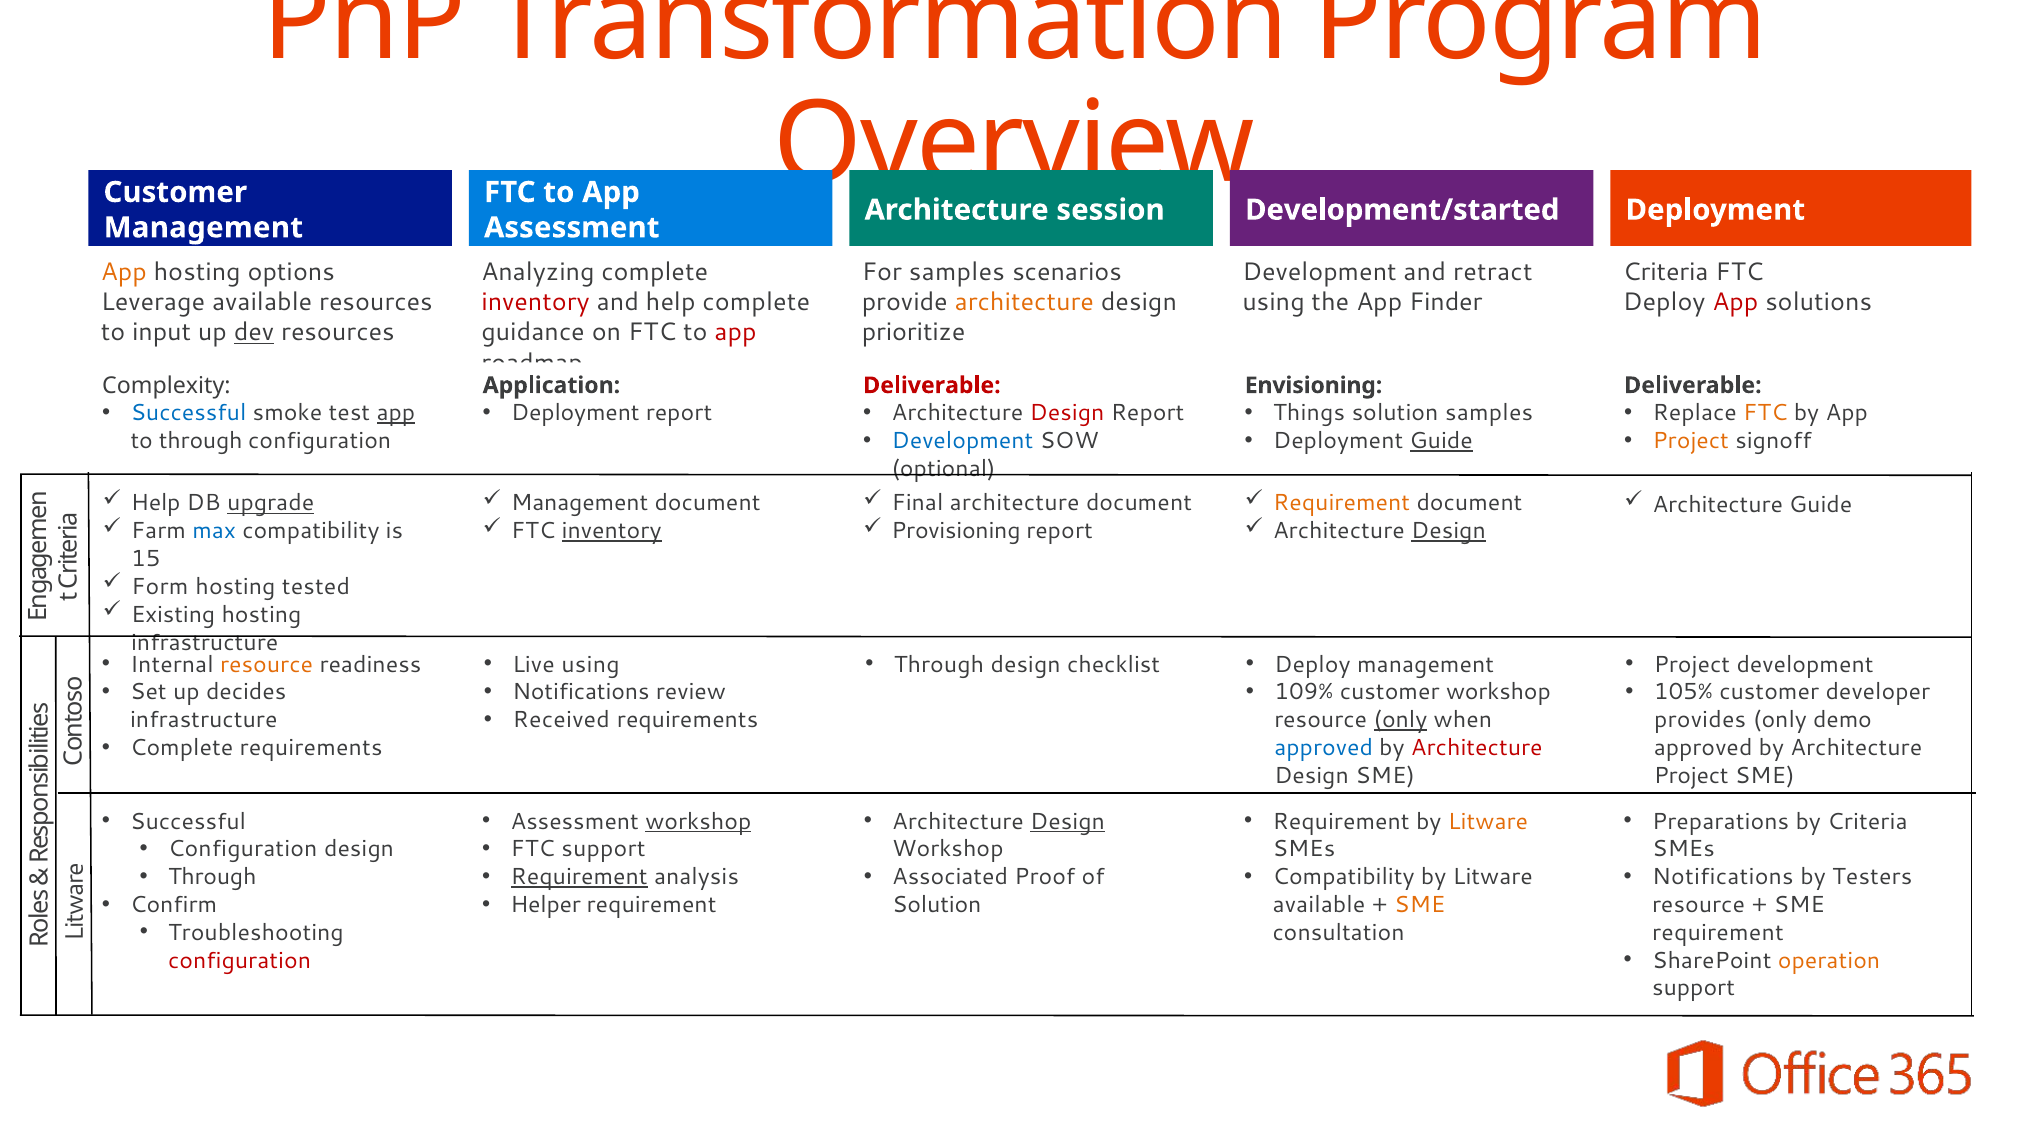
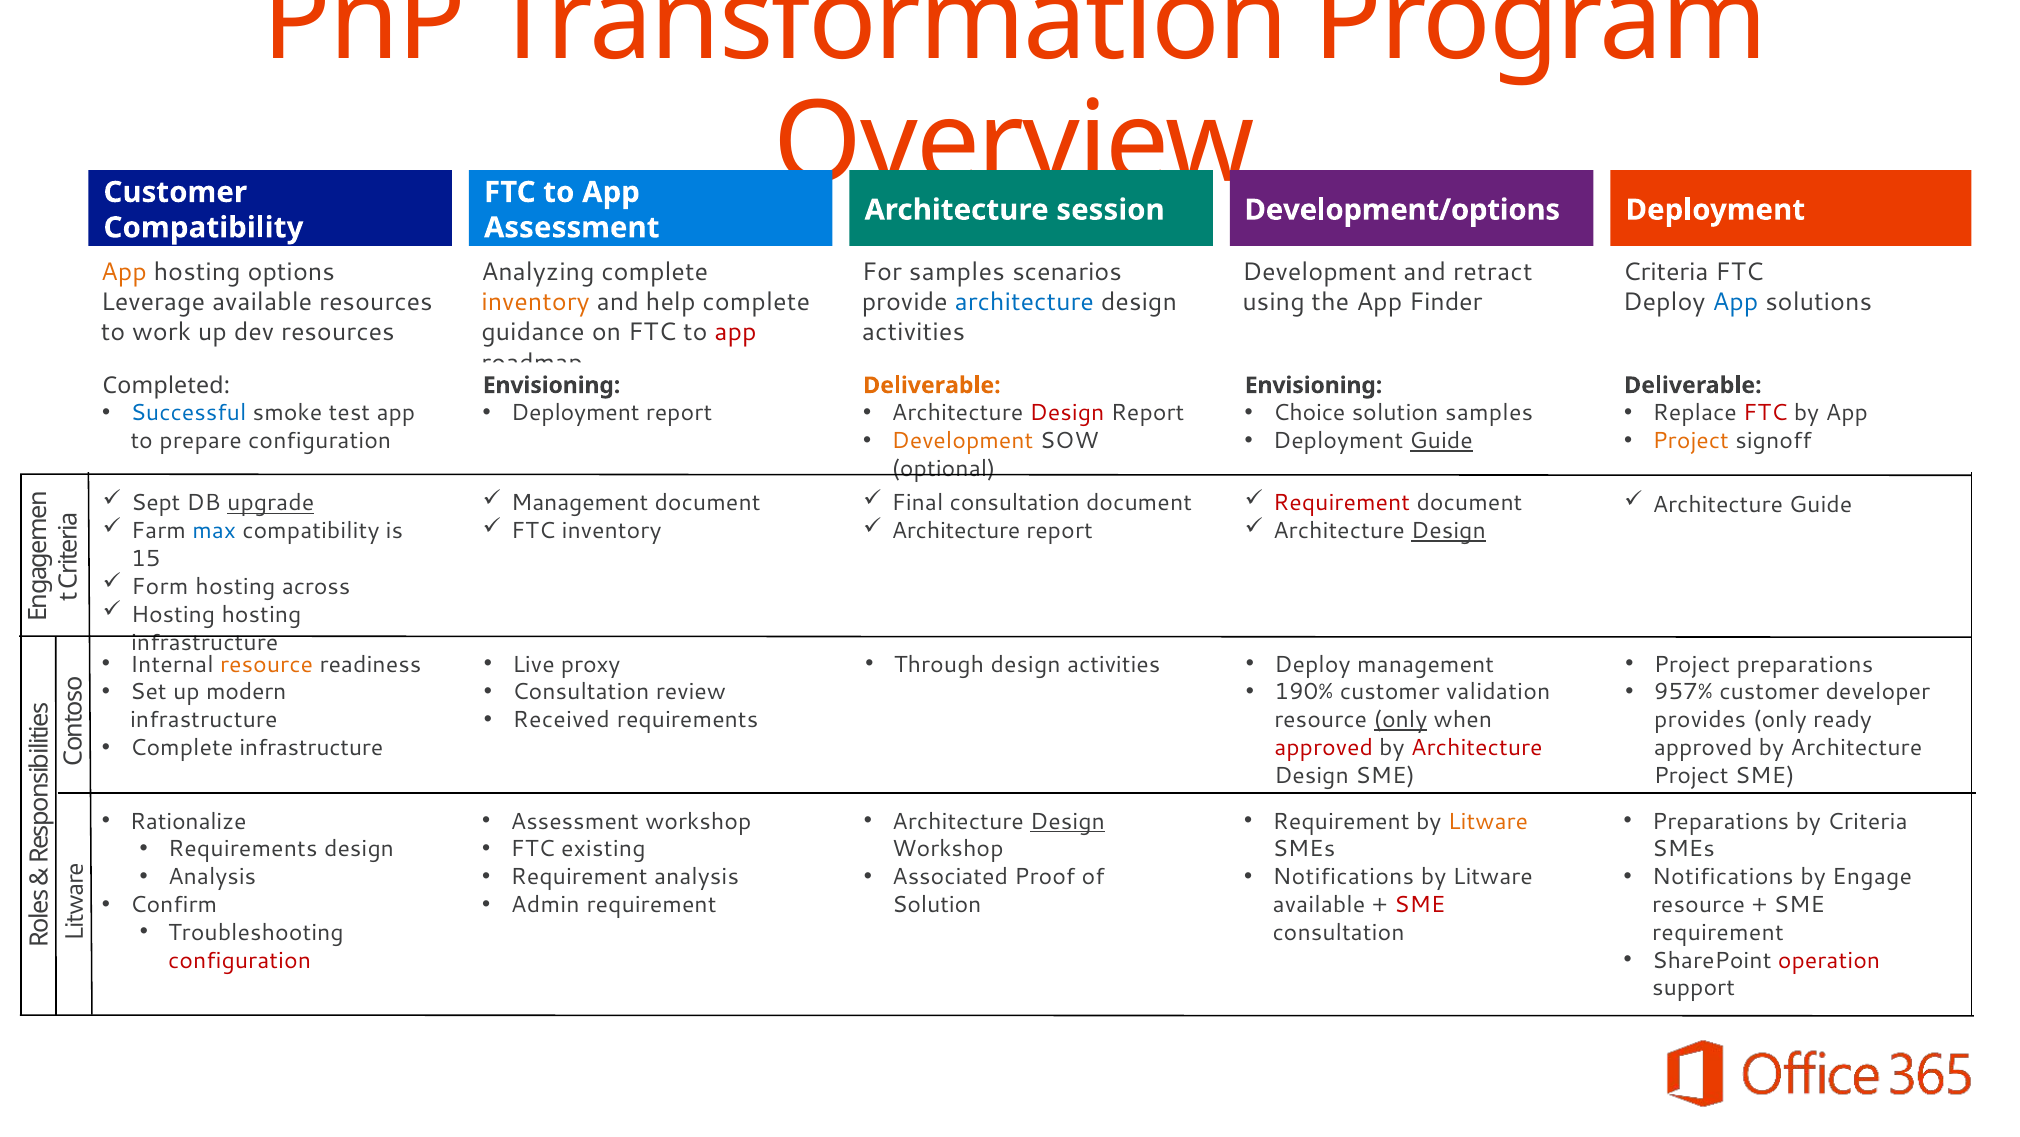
Development/started: Development/started -> Development/options (1402, 210)
Management: Management -> Compatibility (203, 228)
inventory colour: red -> orange (536, 302)
architecture colour: orange -> blue (1024, 302)
App colour: red -> blue (1735, 302)
input: input -> work (162, 332)
dev underline: present -> none (254, 332)
prioritize: prioritize -> activities (913, 332)
Complexity: Complexity -> Completed (166, 385)
Application: Application -> Envisioning (551, 385)
Deliverable colour: red -> orange (932, 385)
app underline: present -> none (396, 413)
Things: Things -> Choice (1309, 413)
FTC colour: orange -> red (1765, 413)
Development colour: blue -> orange (963, 441)
to through: through -> prepare (201, 441)
Final architecture: architecture -> consultation (1015, 503)
Help: Help -> Sept (156, 503)
Requirement colour: orange -> red (1342, 503)
Provisioning: Provisioning -> Architecture (956, 531)
inventory underline: present -> none (612, 531)
tested: tested -> across (316, 587)
Existing: Existing -> Hosting (173, 614)
Live using: using -> proxy (591, 664)
checklist: checklist -> activities (1114, 664)
Project development: development -> preparations (1805, 664)
decides: decides -> modern (246, 692)
Notifications: Notifications -> Consultation (581, 692)
109%: 109% -> 190% (1304, 692)
customer workshop: workshop -> validation (1498, 692)
105%: 105% -> 957% (1683, 692)
demo: demo -> ready (1843, 720)
Complete requirements: requirements -> infrastructure (311, 748)
approved colour: blue -> red (1324, 748)
Successful: Successful -> Rationalize (188, 821)
workshop underline: present -> none (698, 821)
Configuration: Configuration -> Requirements (243, 849)
FTC support: support -> existing (603, 849)
Through: Through -> Analysis (212, 877)
Requirement underline: present -> none (579, 877)
Compatibility: Compatibility -> Notifications (1343, 877)
Testers: Testers -> Engage (1872, 877)
Helper: Helper -> Admin (545, 904)
SME colour: orange -> red (1420, 904)
operation colour: orange -> red (1829, 960)
